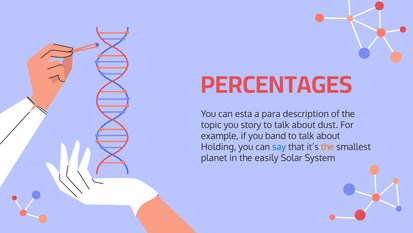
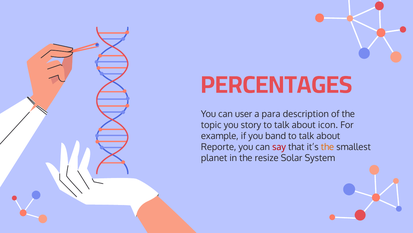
esta: esta -> user (244, 114)
dust: dust -> icon (328, 125)
Holding: Holding -> Reporte (219, 147)
say colour: blue -> red (279, 147)
easily: easily -> resize (267, 158)
